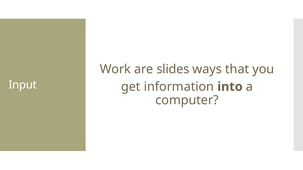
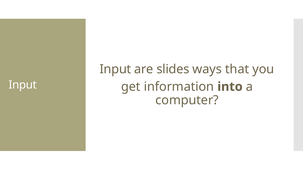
Work: Work -> Input (115, 69)
